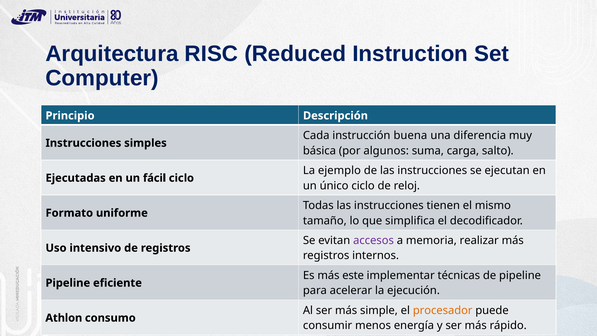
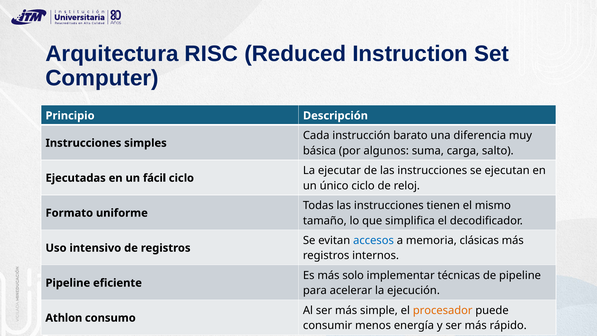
buena: buena -> barato (410, 135)
ejemplo: ejemplo -> ejecutar (339, 170)
accesos colour: purple -> blue (373, 240)
realizar: realizar -> clásicas (479, 240)
este: este -> solo (353, 275)
